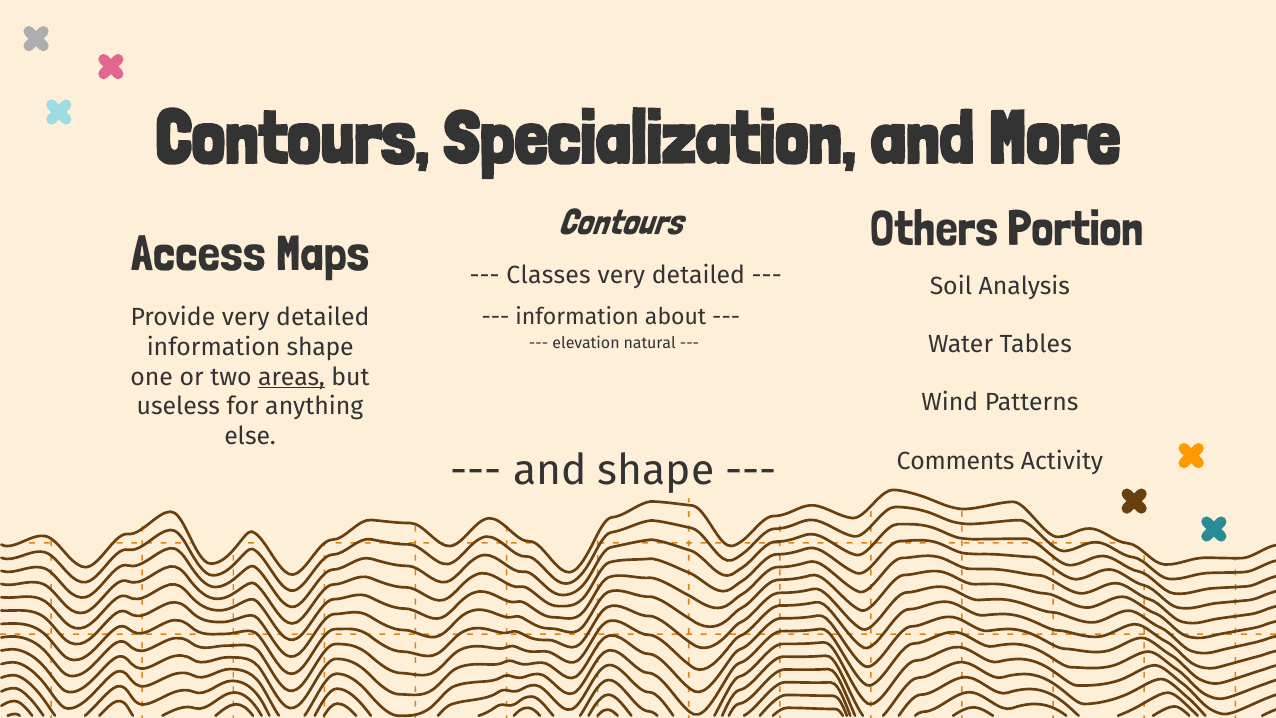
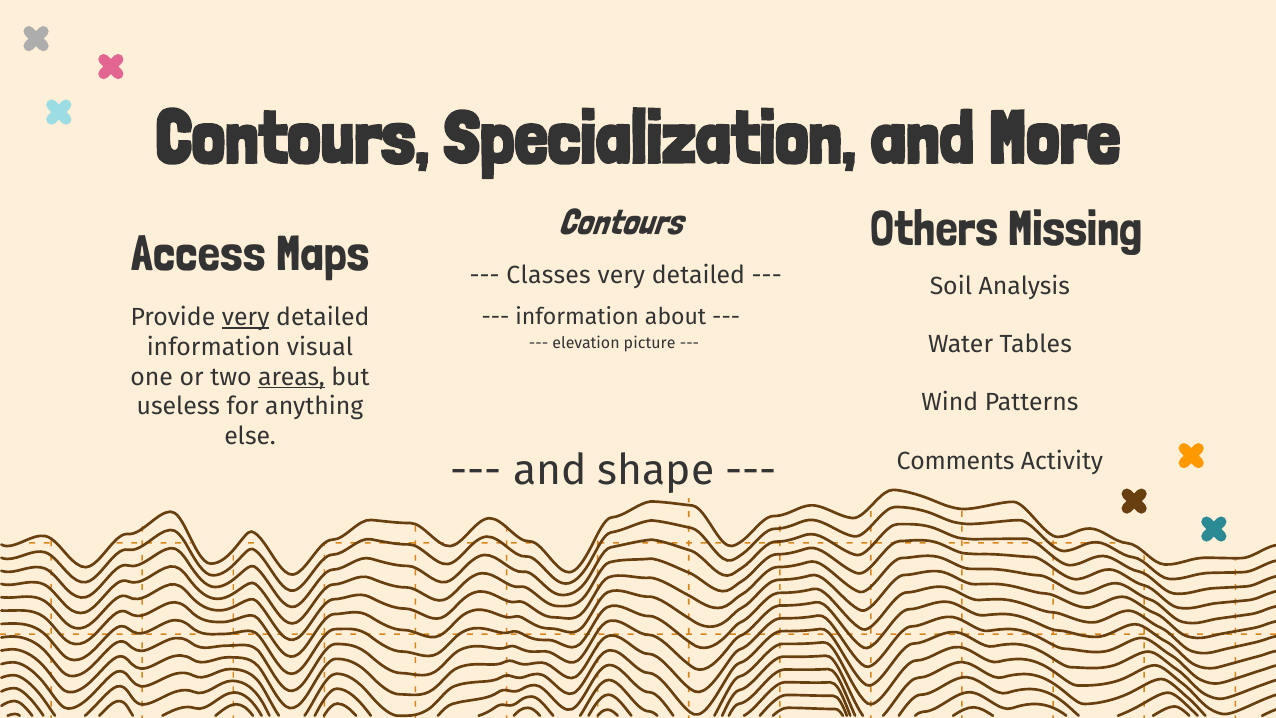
Portion: Portion -> Missing (1075, 229)
very underline: none -> present (246, 317)
natural: natural -> picture (650, 343)
information shape: shape -> visual (320, 347)
